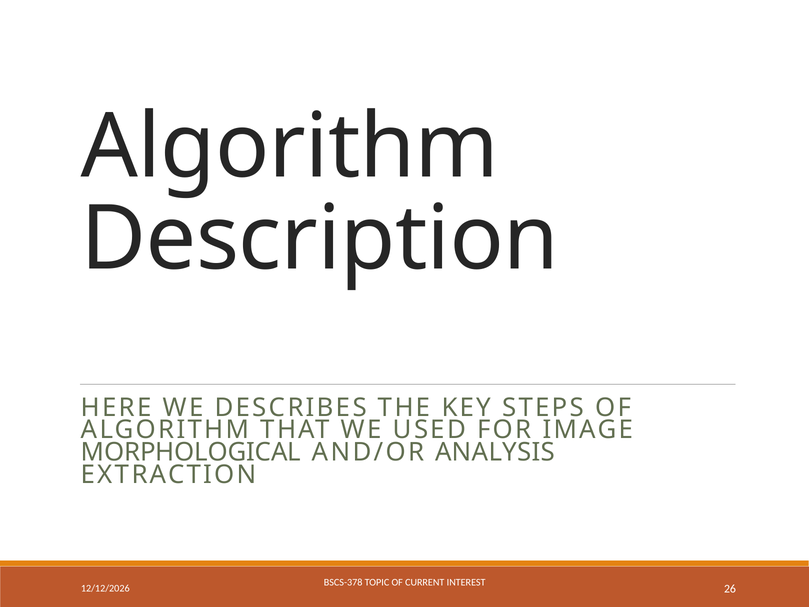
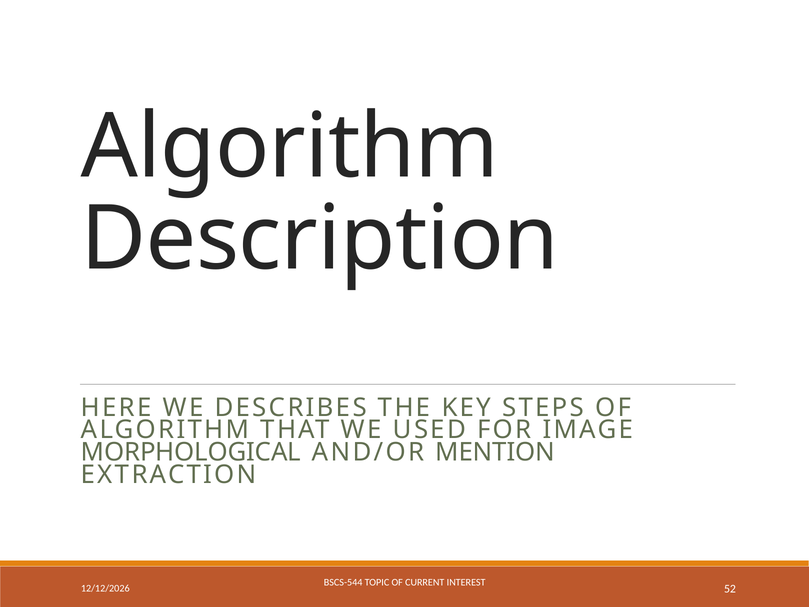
ANALYSIS: ANALYSIS -> MENTION (495, 452)
BSCS-378: BSCS-378 -> BSCS-544 (343, 582)
26: 26 -> 52 (730, 588)
